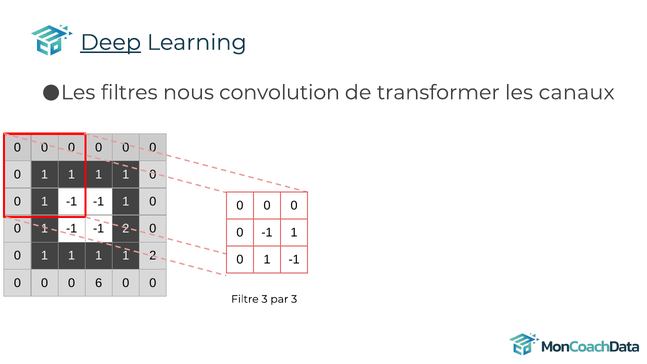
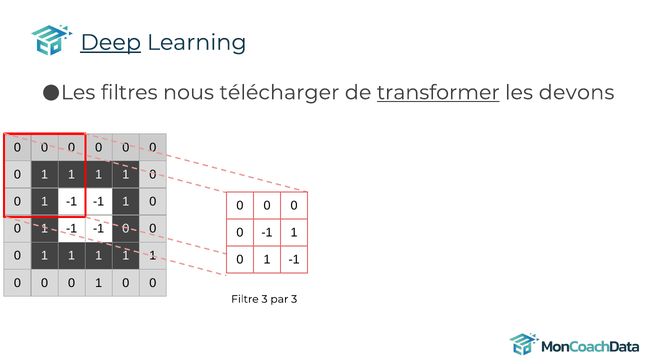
convolution: convolution -> télécharger (279, 92)
transformer underline: none -> present (438, 92)
canaux: canaux -> devons (577, 92)
-1 2: 2 -> 0 (126, 229)
2: 2 -> 1 (153, 256)
6: 6 -> 1 (99, 283)
